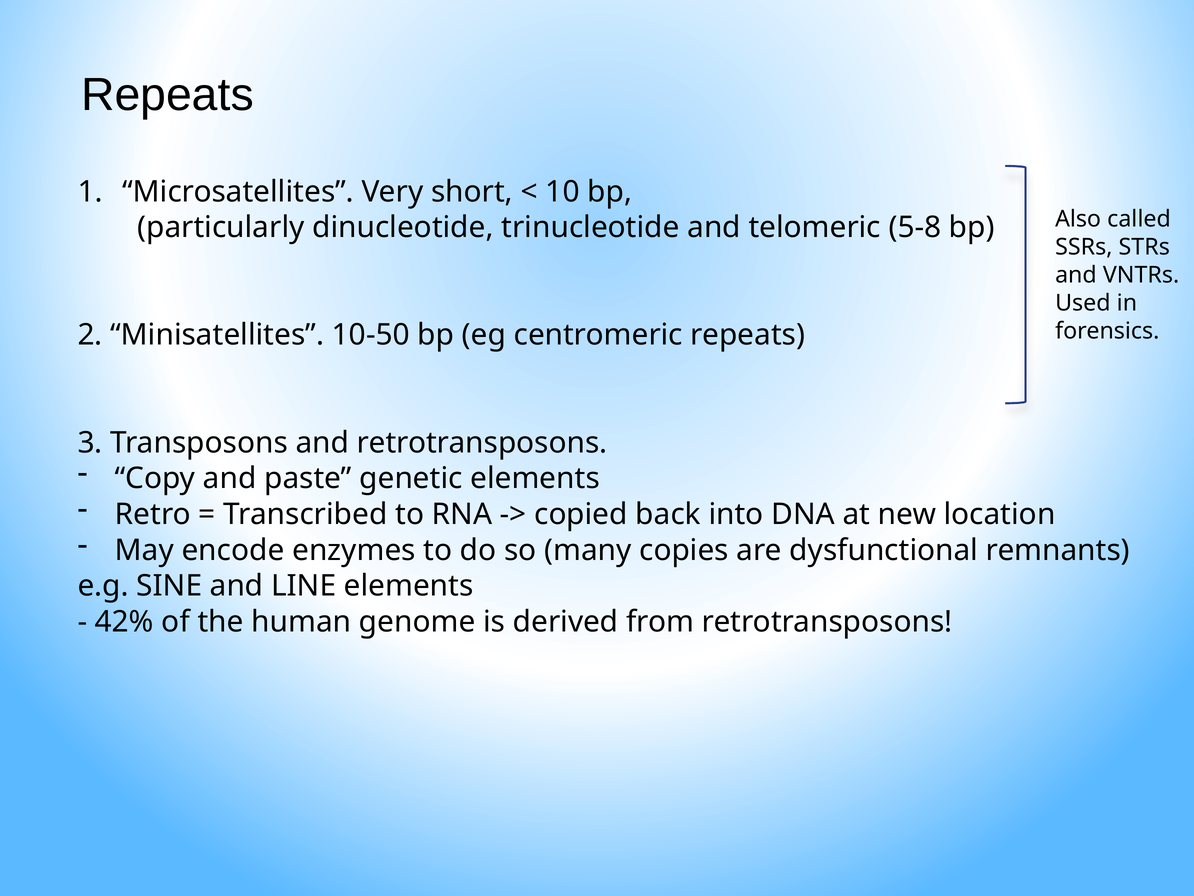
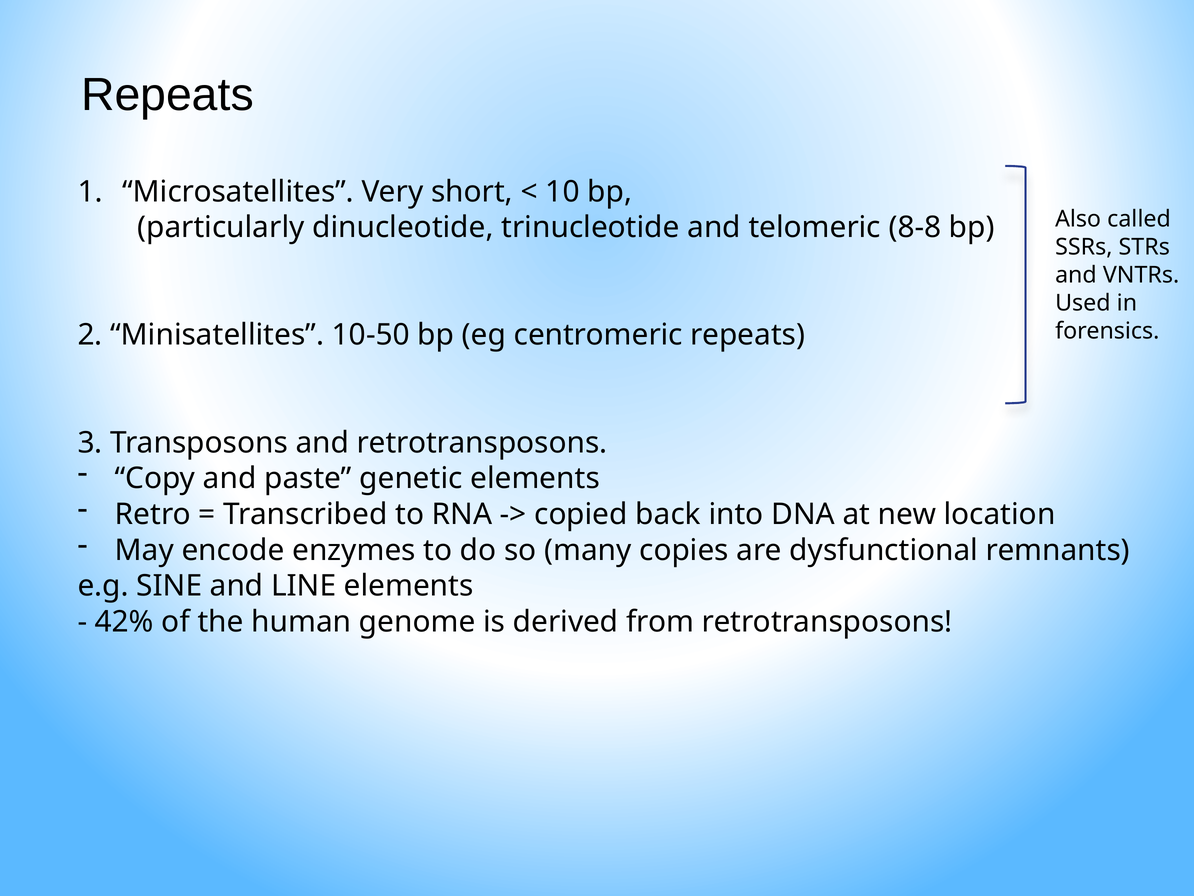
5-8: 5-8 -> 8-8 (915, 227)
